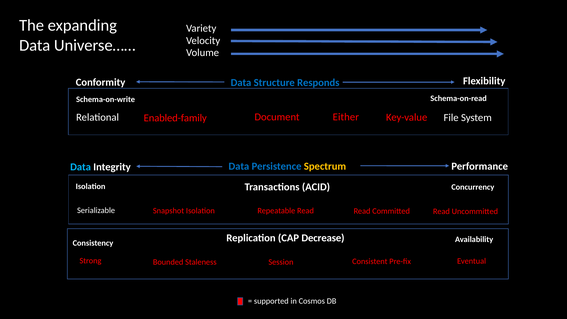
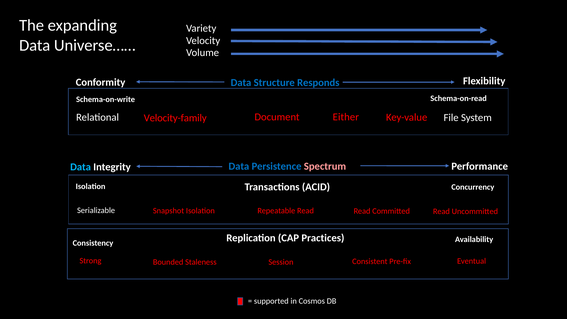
Enabled-family: Enabled-family -> Velocity-family (175, 118)
Spectrum colour: yellow -> pink (325, 166)
Decrease: Decrease -> Practices (323, 238)
